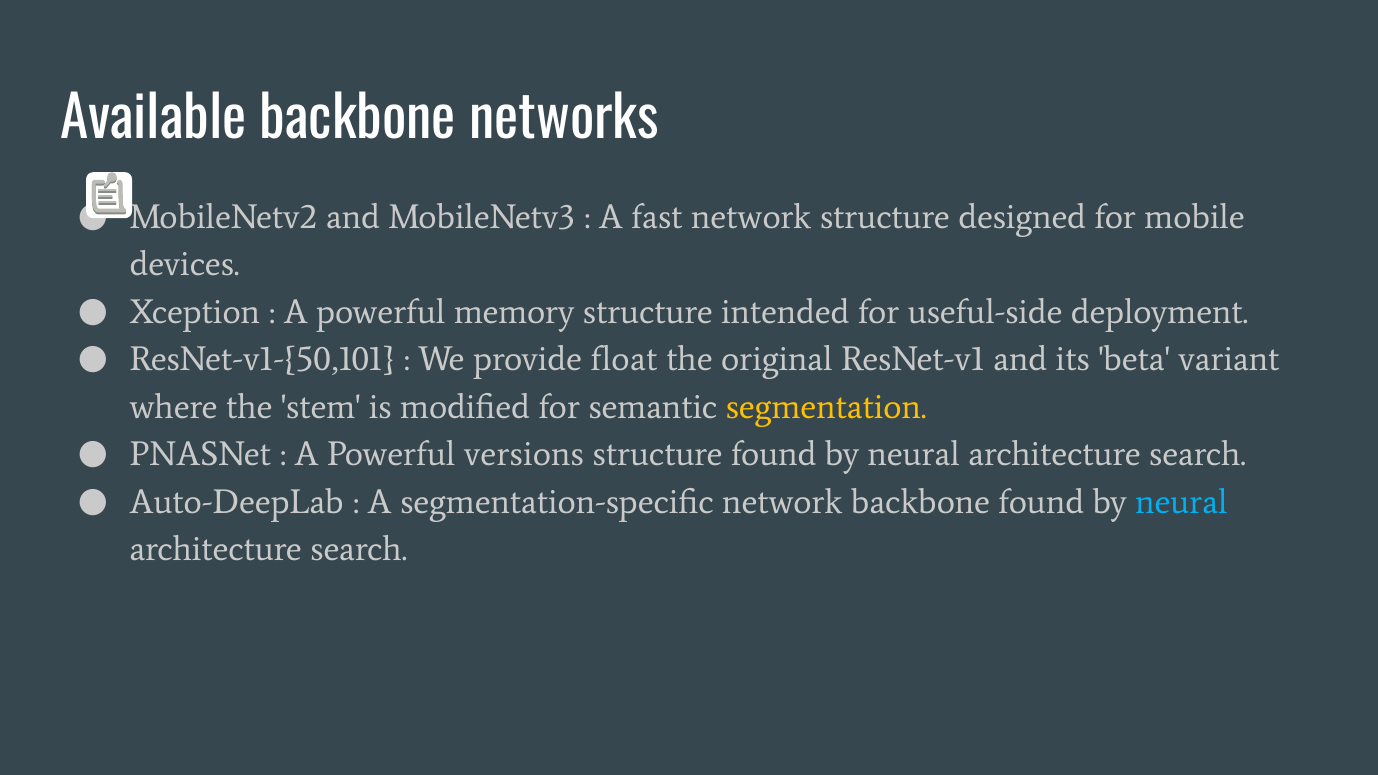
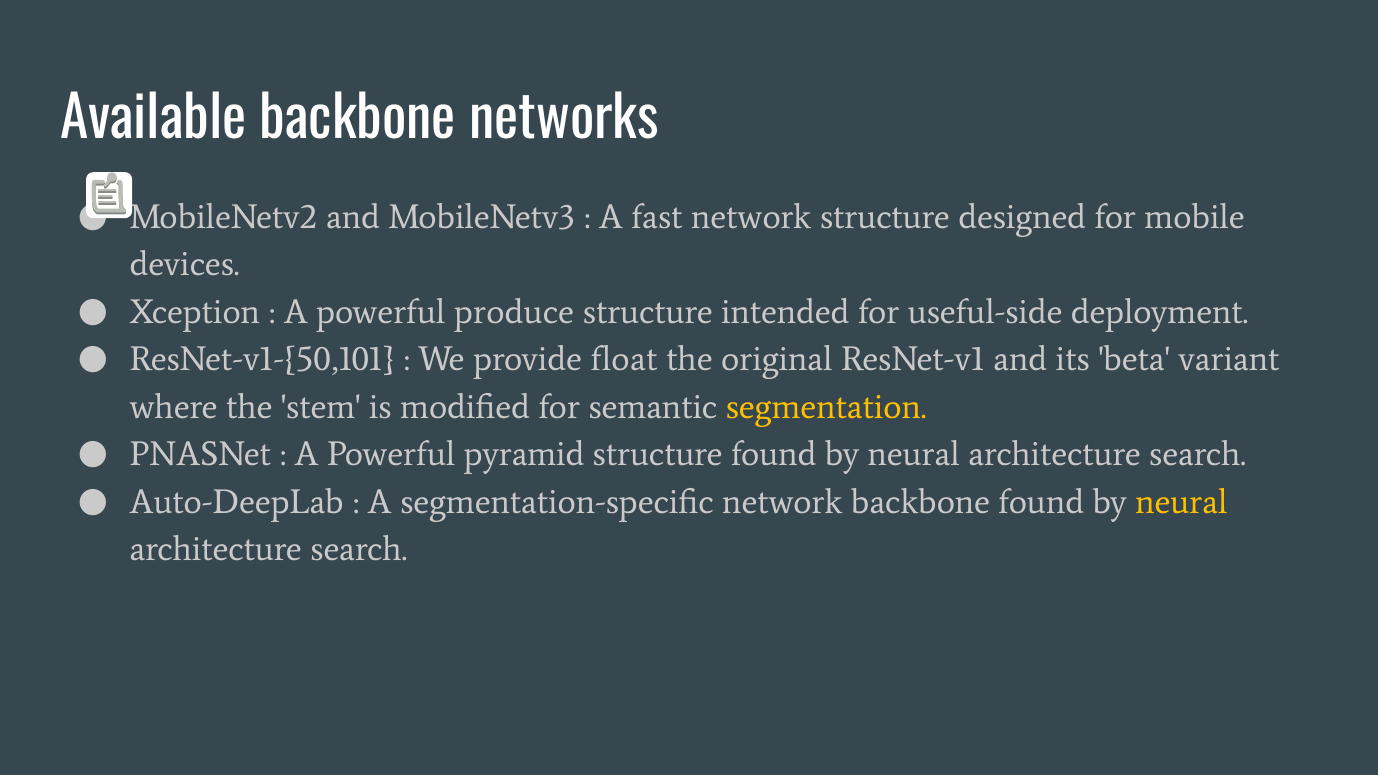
memory: memory -> produce (514, 312)
versions: versions -> pyramid (524, 454)
neural colour: light blue -> yellow (1181, 502)
